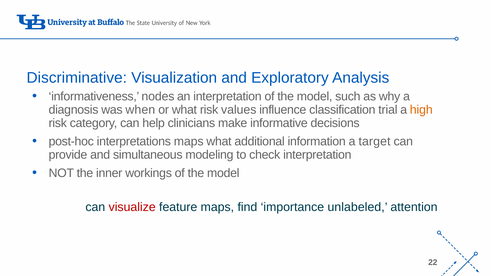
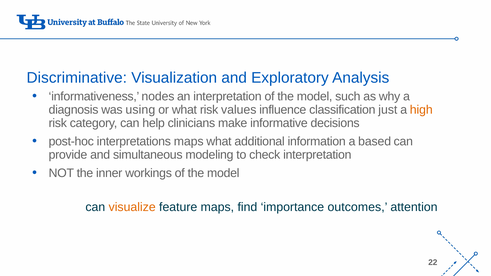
when: when -> using (140, 110)
trial: trial -> just (388, 110)
target: target -> based (375, 142)
visualize colour: red -> orange (132, 207)
unlabeled: unlabeled -> outcomes (357, 207)
